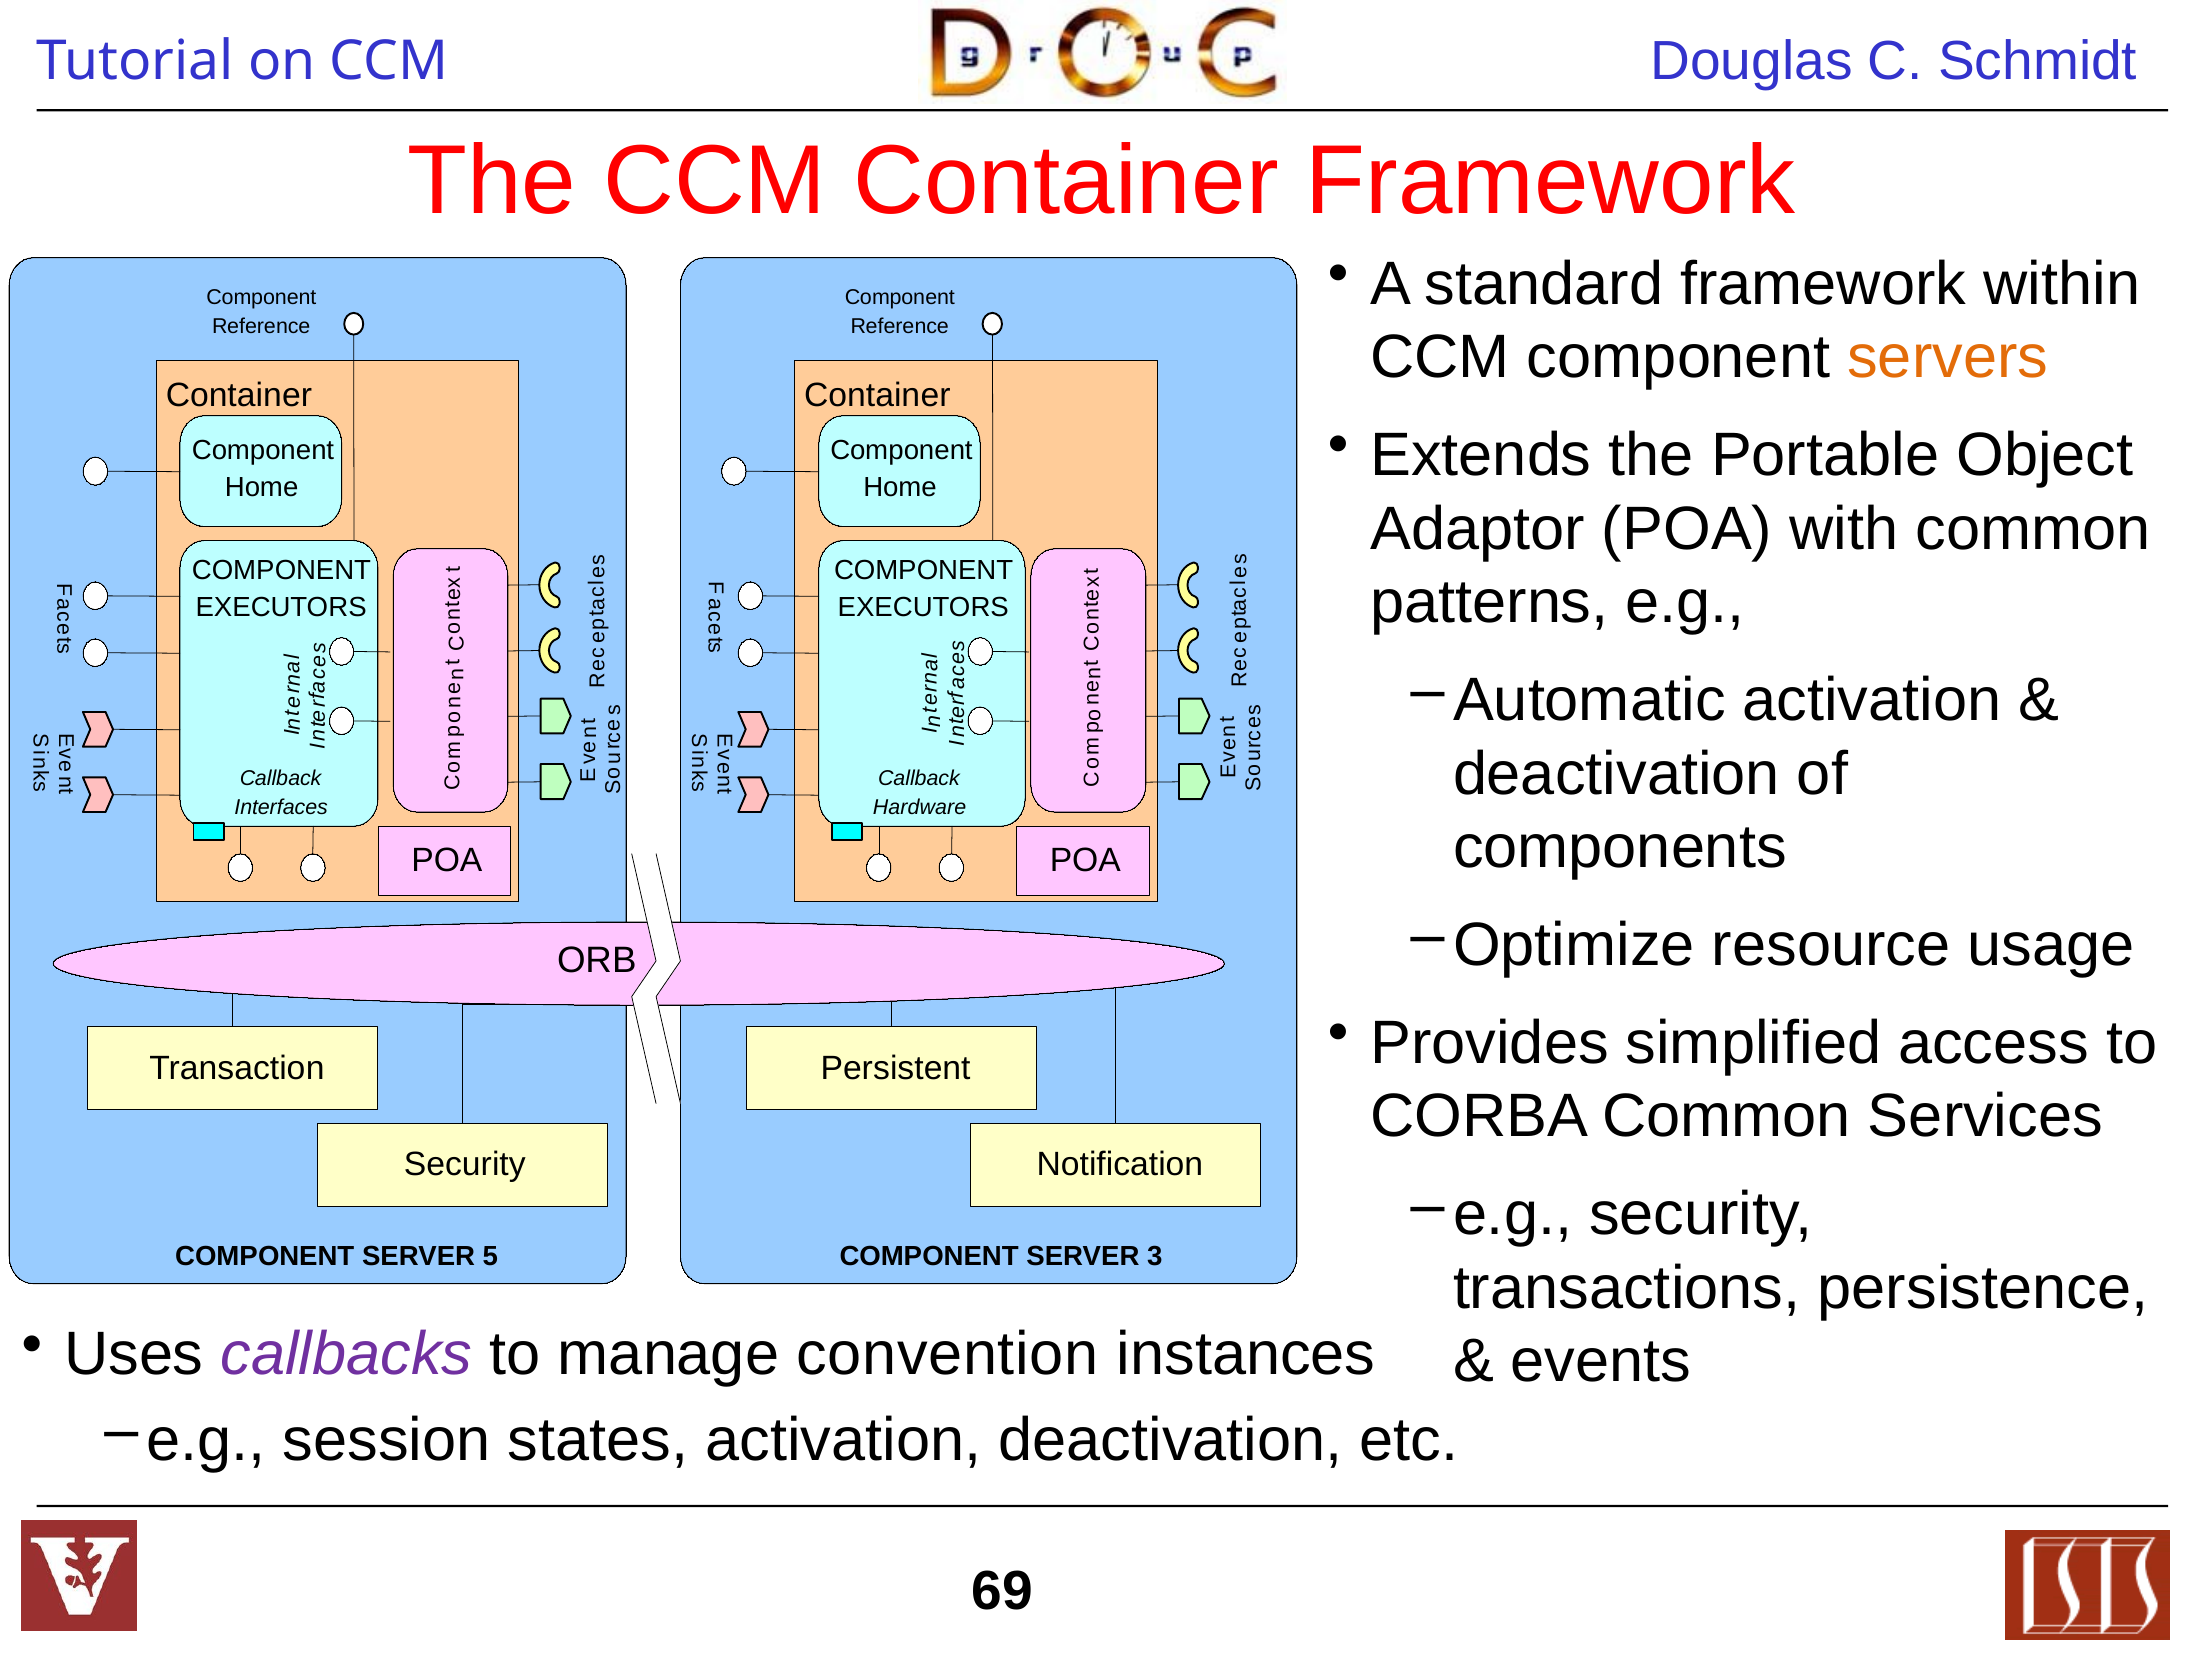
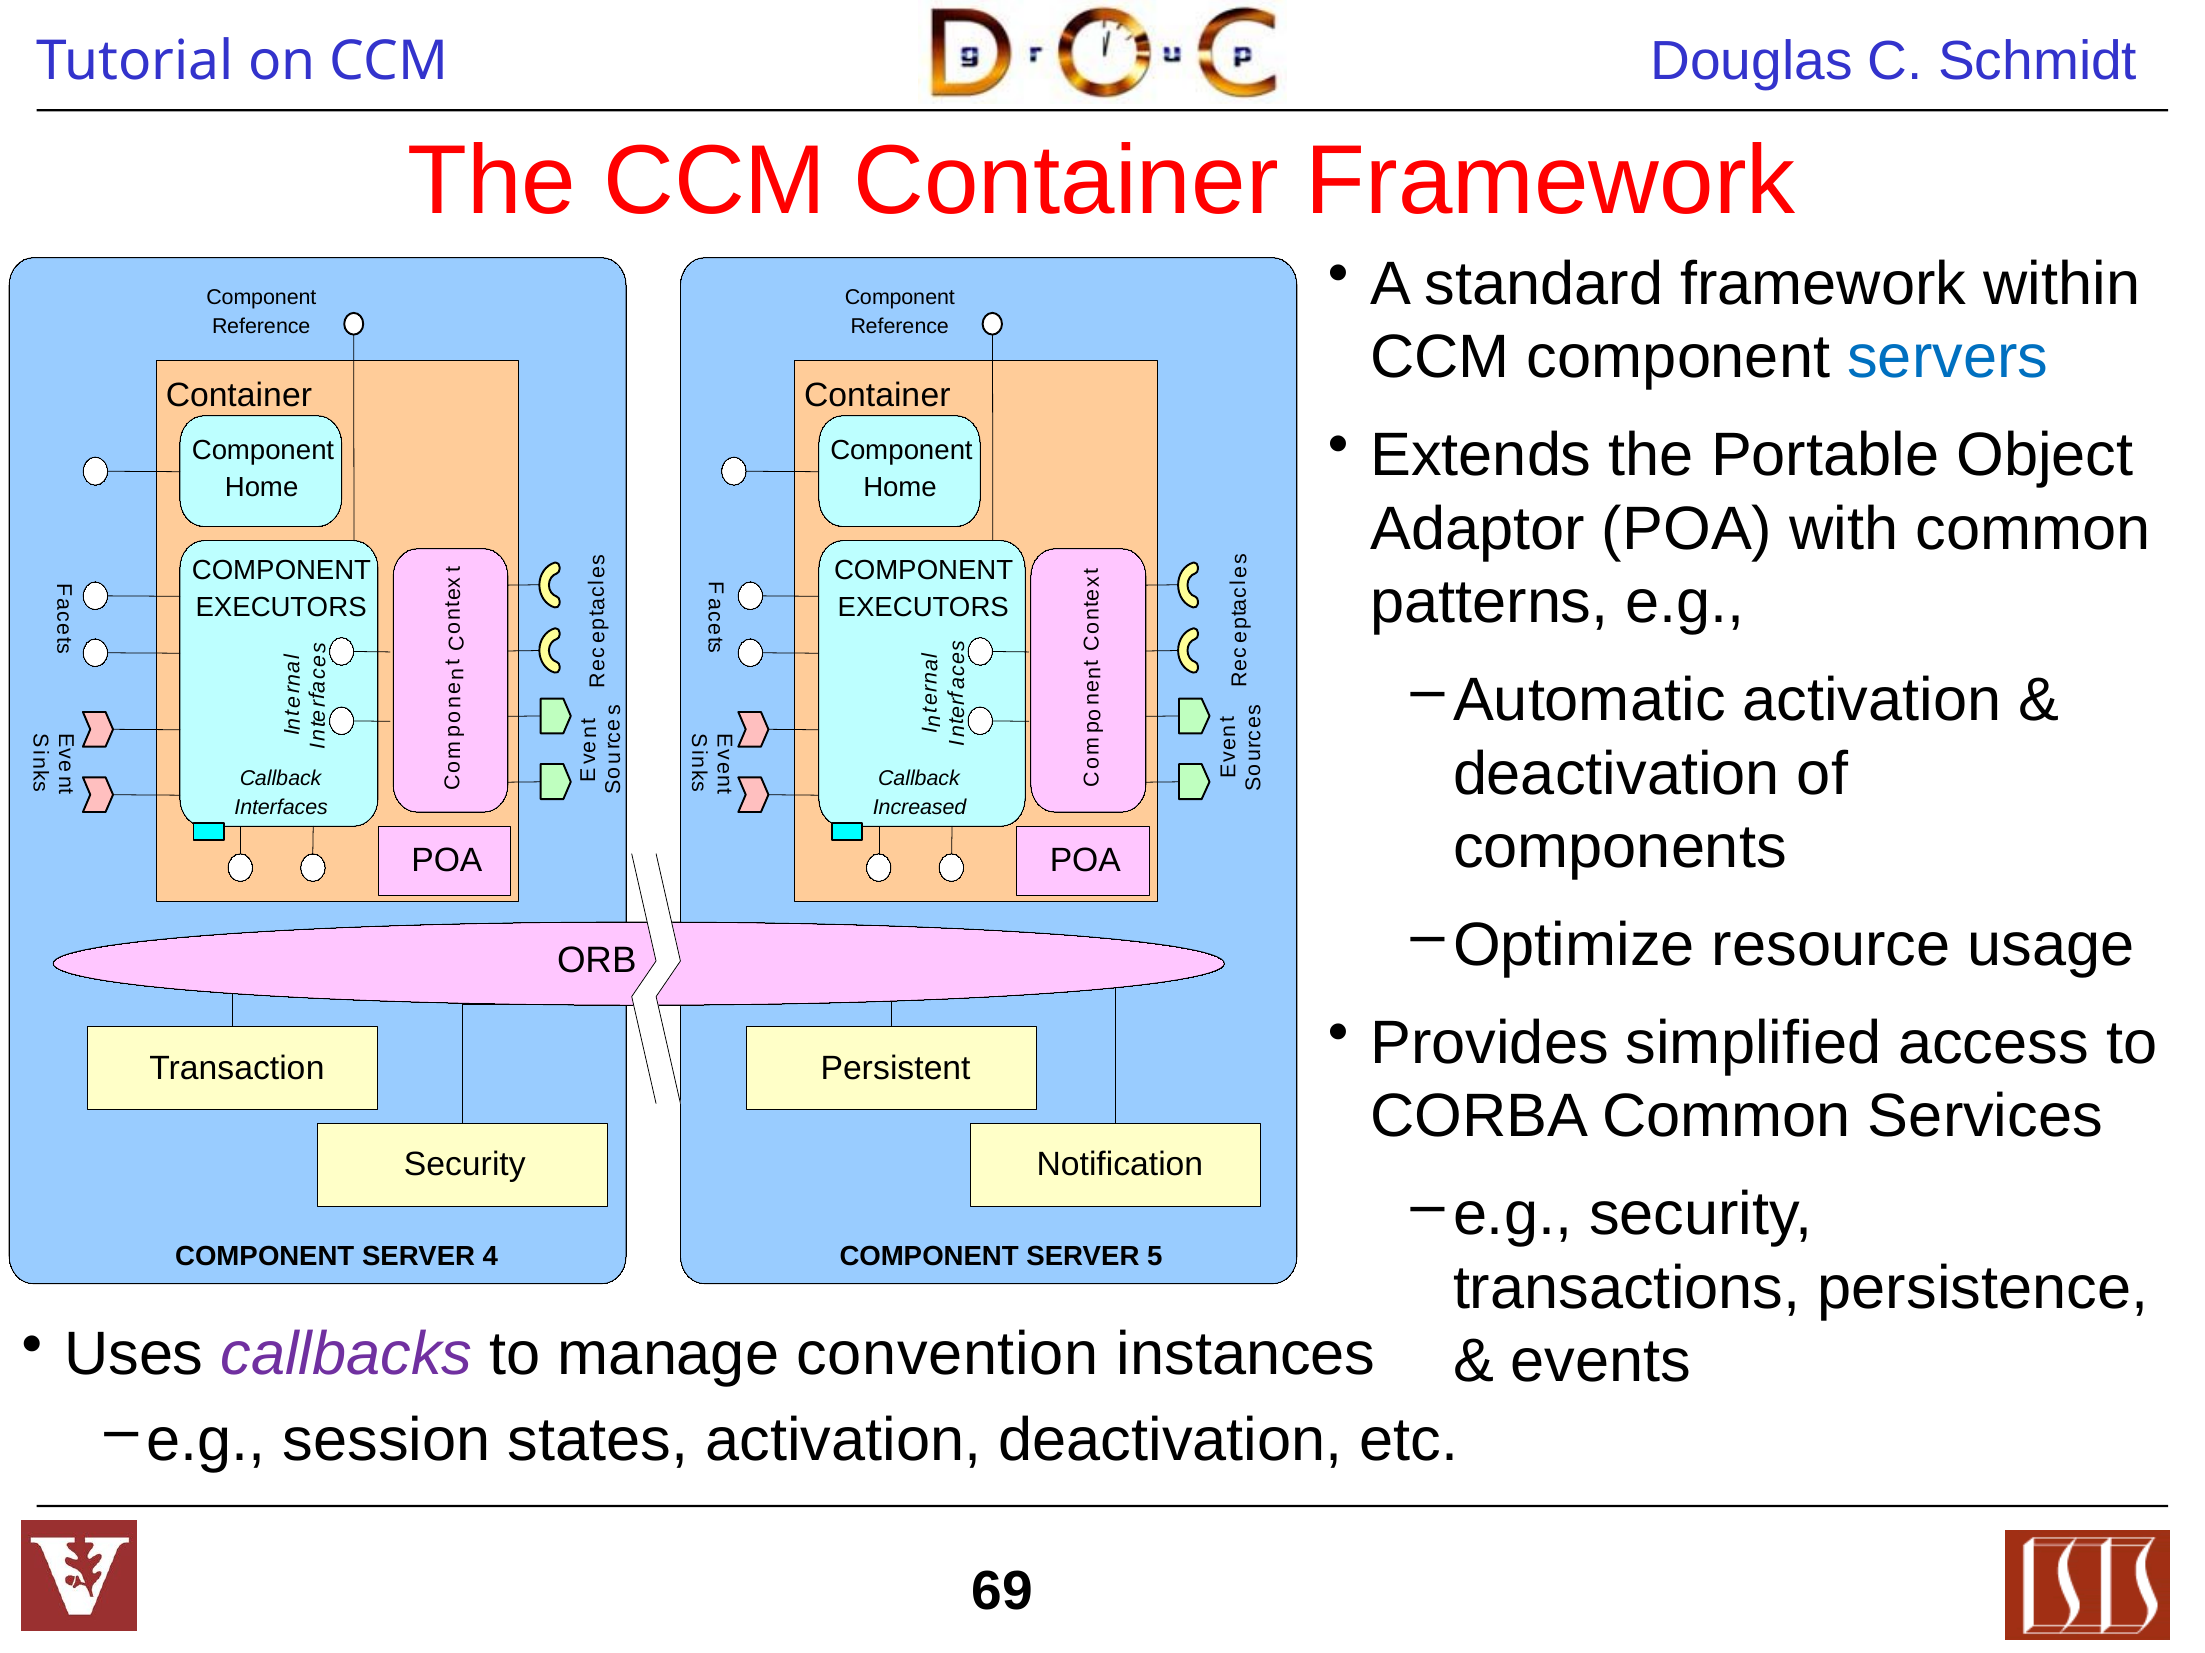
servers colour: orange -> blue (1948, 358)
Hardware: Hardware -> Increased (920, 808)
5: 5 -> 4 (490, 1257)
3: 3 -> 5 (1155, 1257)
